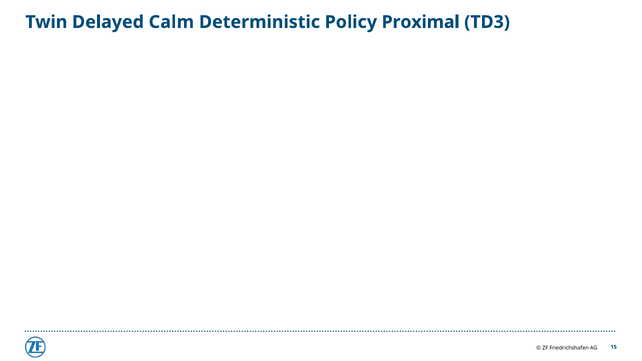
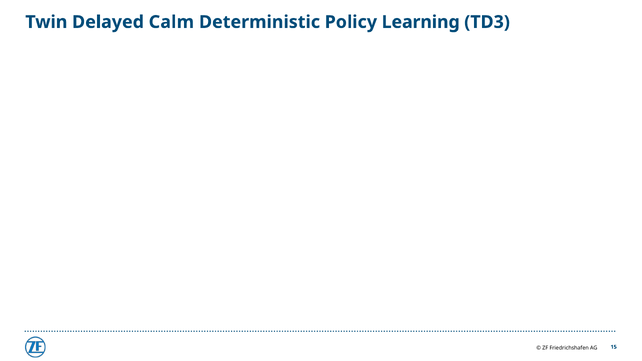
Proximal: Proximal -> Learning (421, 22)
